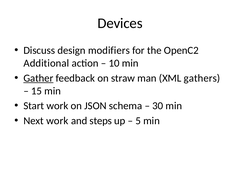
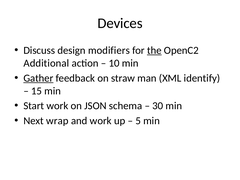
the underline: none -> present (154, 50)
gathers: gathers -> identify (202, 78)
Next work: work -> wrap (57, 121)
and steps: steps -> work (101, 121)
